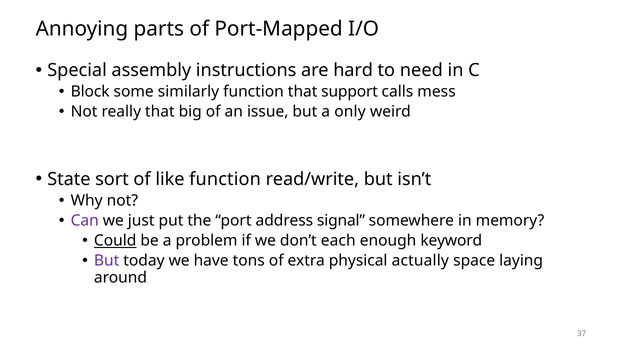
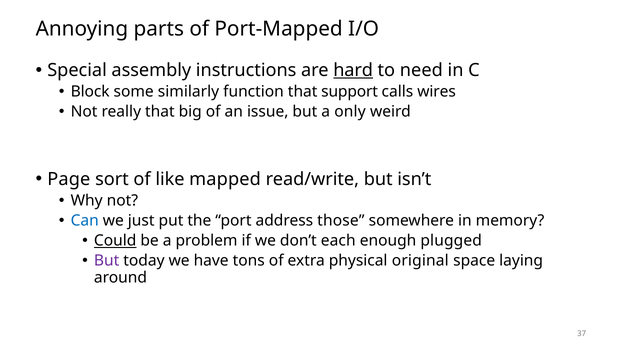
hard underline: none -> present (353, 70)
mess: mess -> wires (437, 92)
State: State -> Page (69, 179)
like function: function -> mapped (225, 179)
Can colour: purple -> blue (85, 221)
signal: signal -> those (341, 221)
keyword: keyword -> plugged (451, 241)
actually: actually -> original (420, 261)
